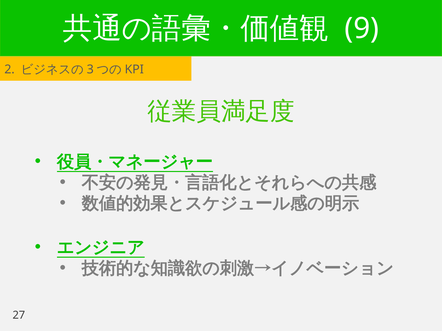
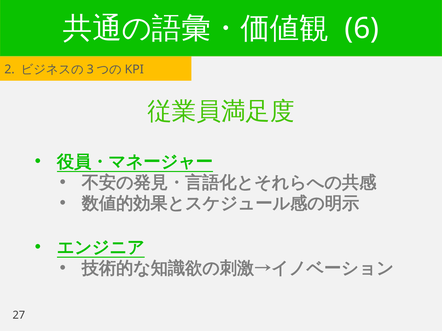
9: 9 -> 6 (362, 28)
